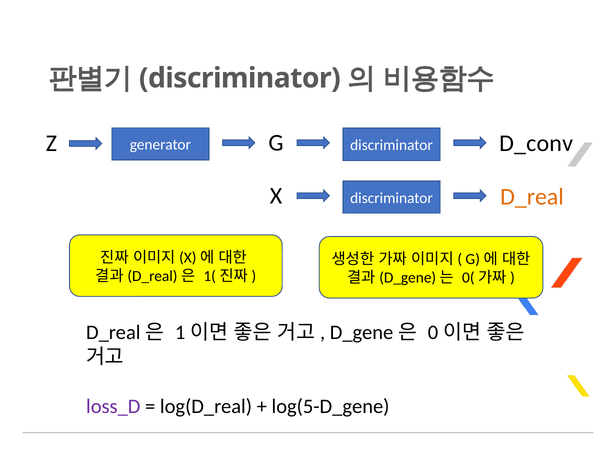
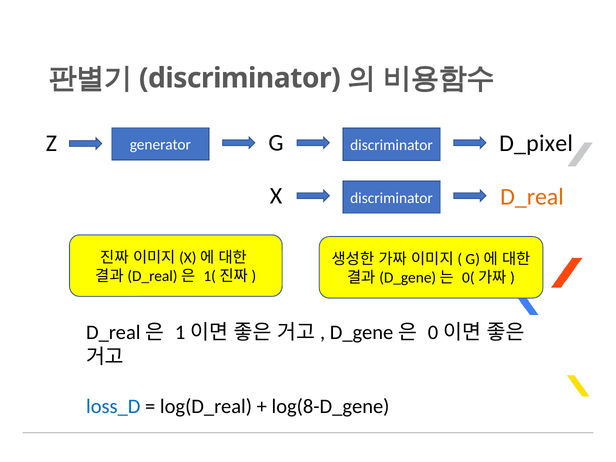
D_conv: D_conv -> D_pixel (536, 144)
loss_D colour: purple -> blue (113, 406)
log(5-D_gene: log(5-D_gene -> log(8-D_gene (331, 406)
